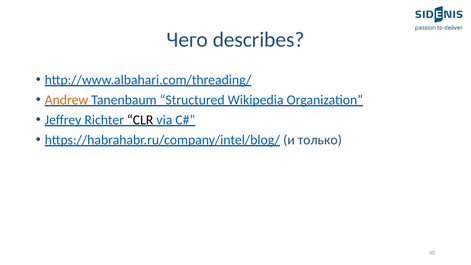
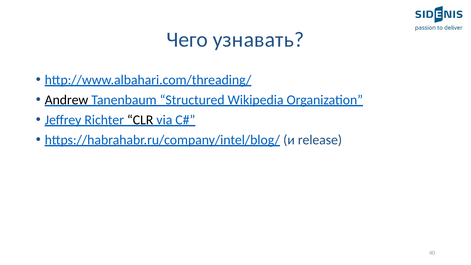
describes: describes -> узнавать (258, 40)
Andrew colour: orange -> black (66, 100)
только: только -> release (320, 140)
